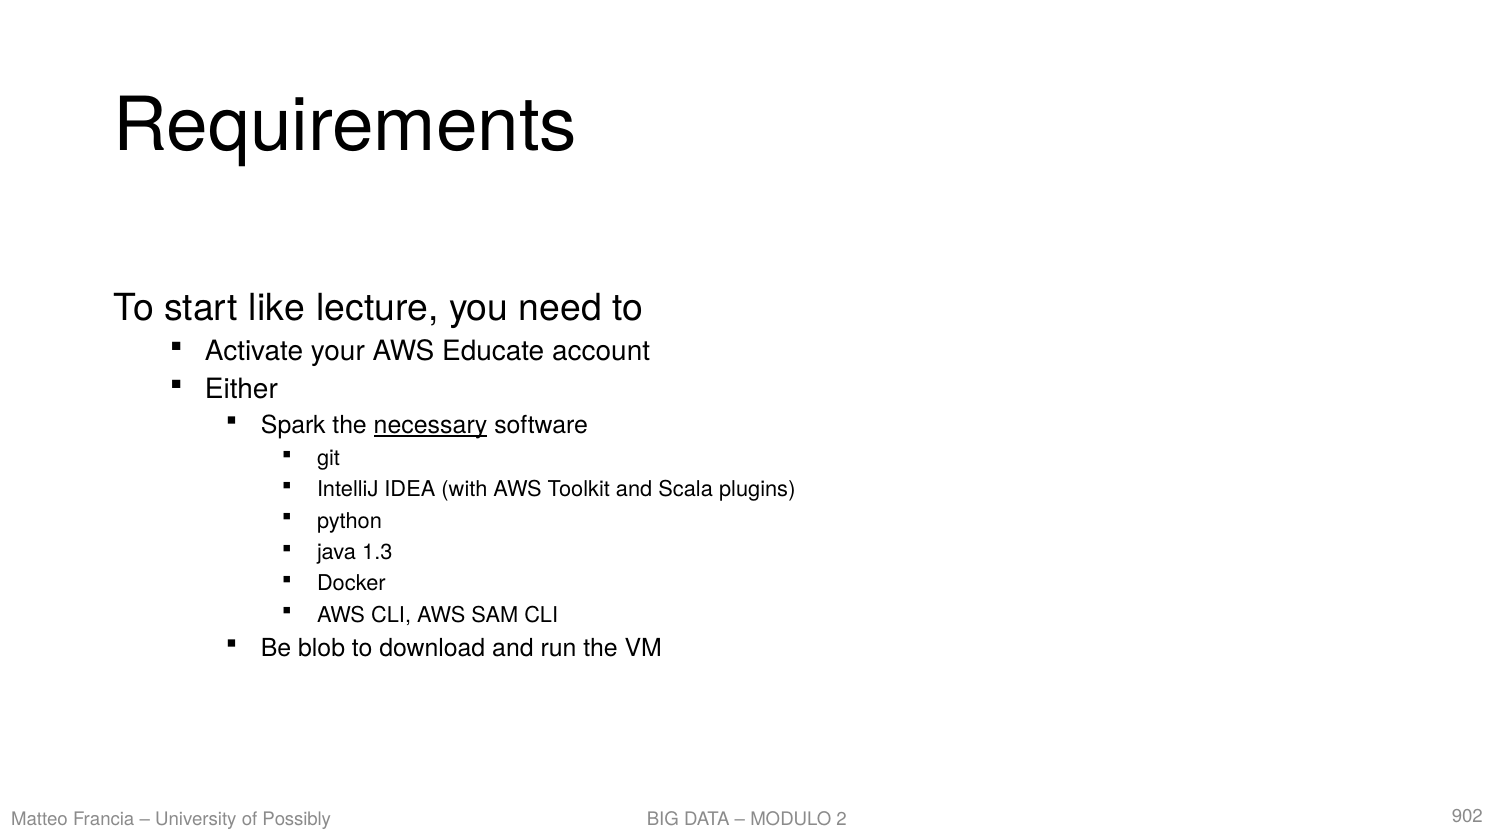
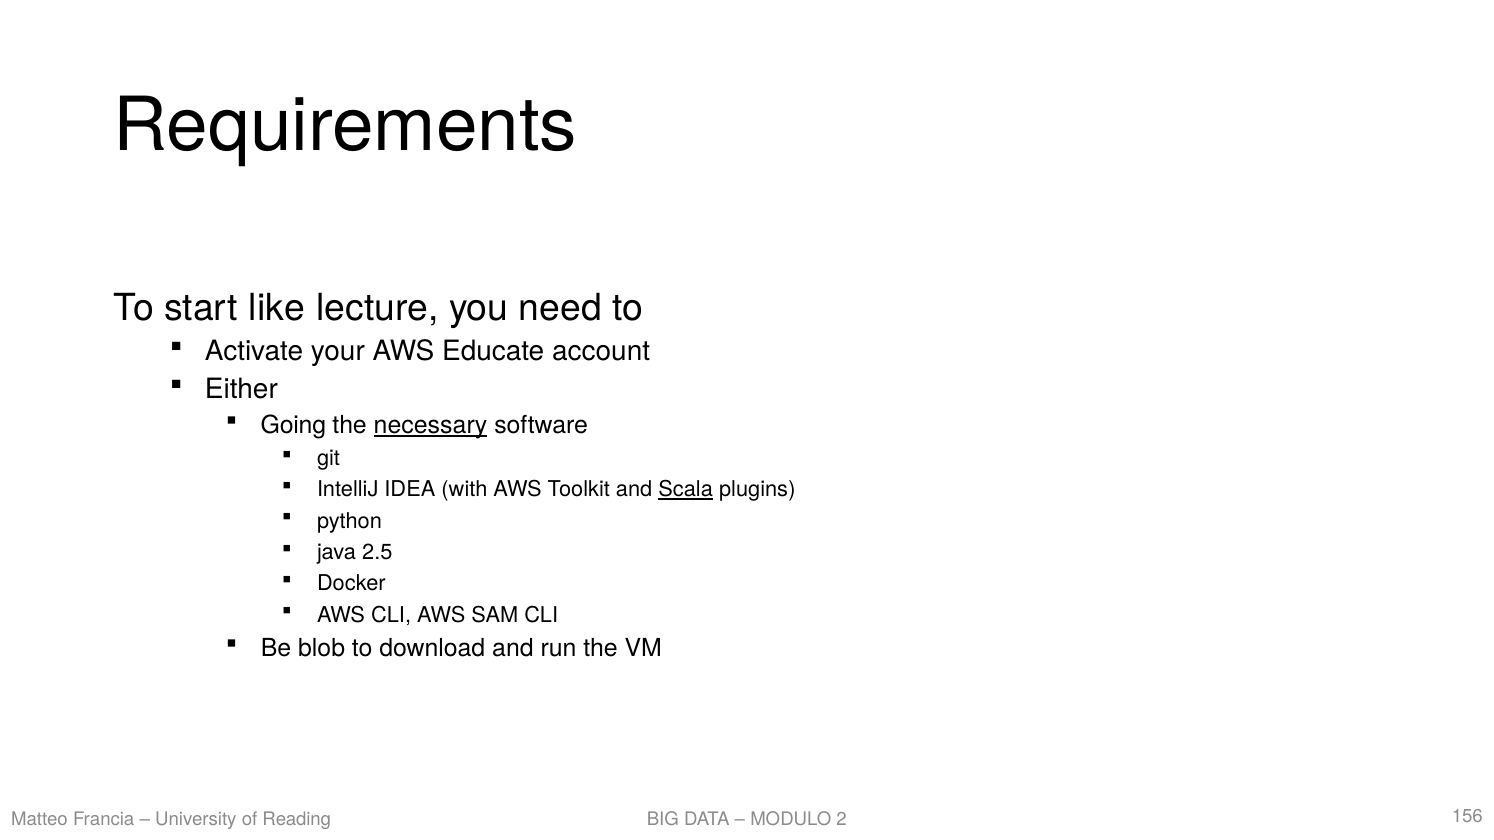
Spark: Spark -> Going (293, 426)
Scala underline: none -> present (686, 490)
1.3: 1.3 -> 2.5 (377, 553)
Possibly: Possibly -> Reading (297, 819)
902: 902 -> 156 (1467, 817)
